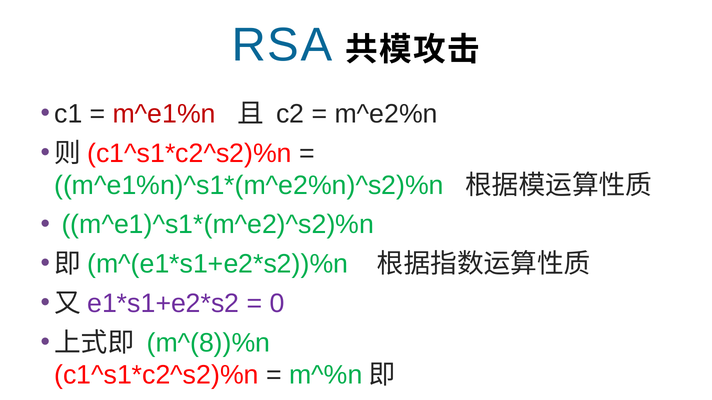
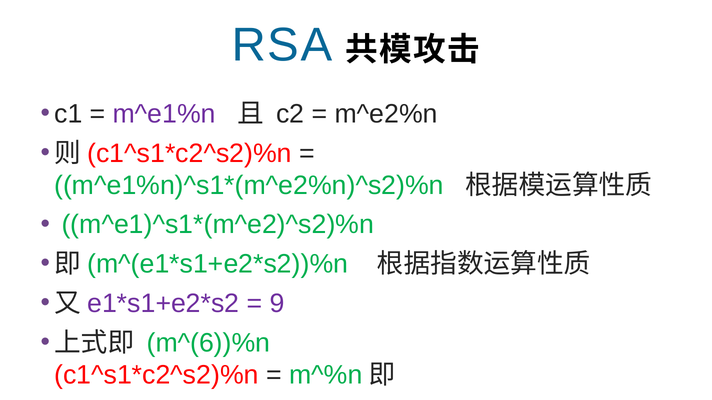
m^e1%n colour: red -> purple (164, 114)
0: 0 -> 9 (277, 304)
m^(8))%n: m^(8))%n -> m^(6))%n (208, 343)
